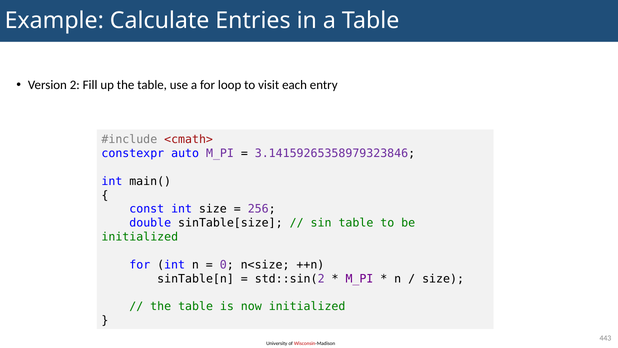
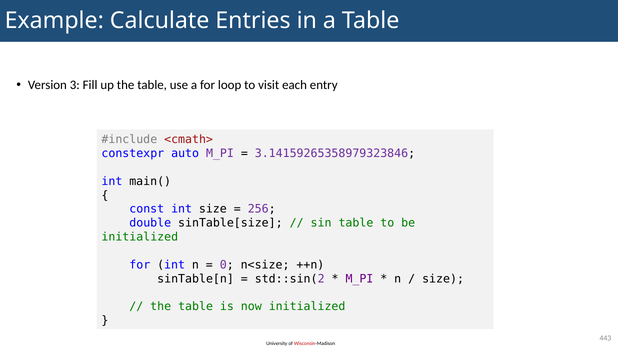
2: 2 -> 3 (75, 85)
